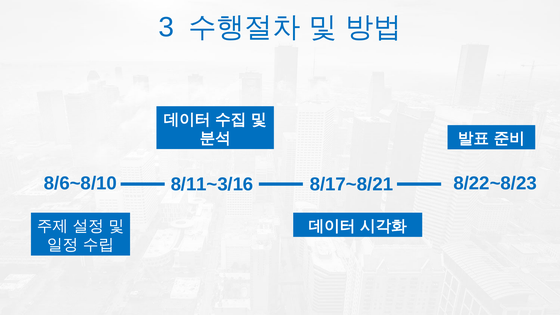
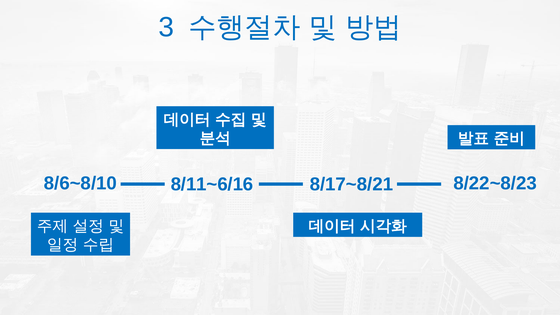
8/11~3/16: 8/11~3/16 -> 8/11~6/16 (212, 184)
